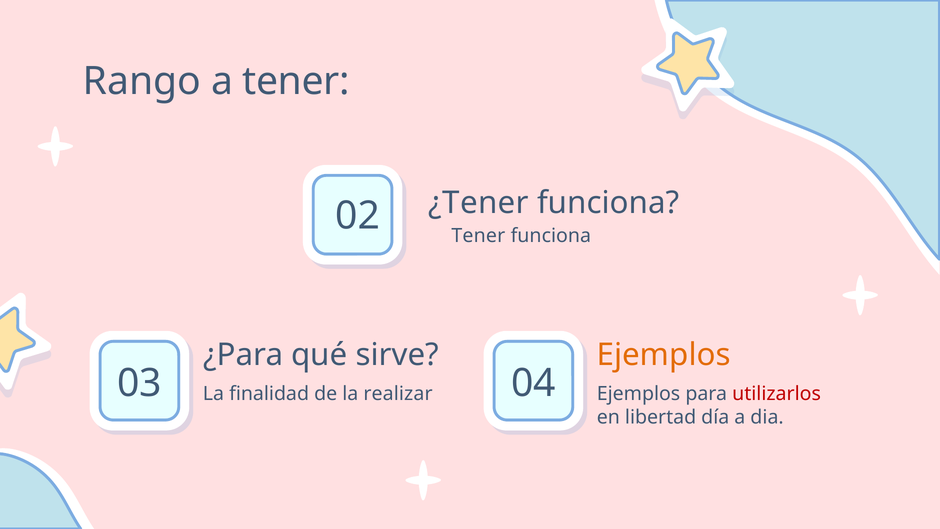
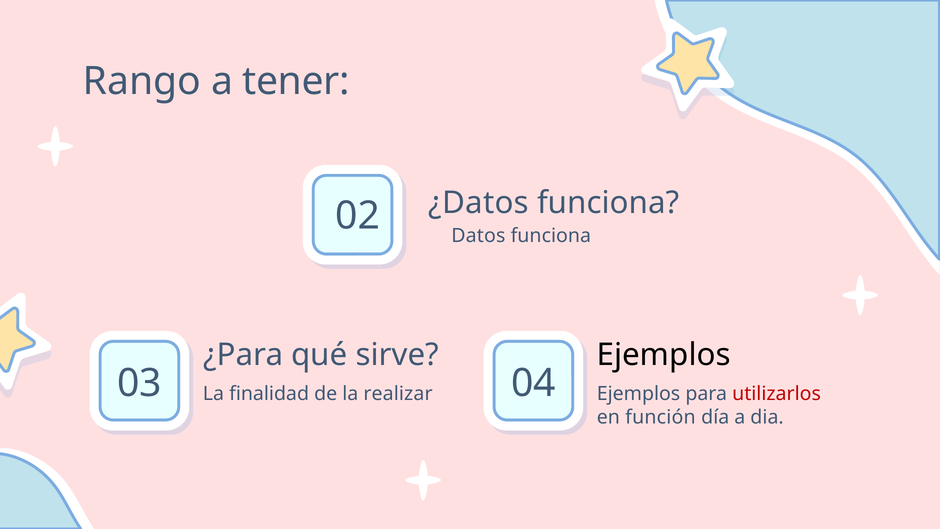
¿Tener: ¿Tener -> ¿Datos (479, 203)
Tener: Tener -> Datos (478, 236)
Ejemplos colour: orange -> black (664, 355)
libertad: libertad -> función (660, 417)
